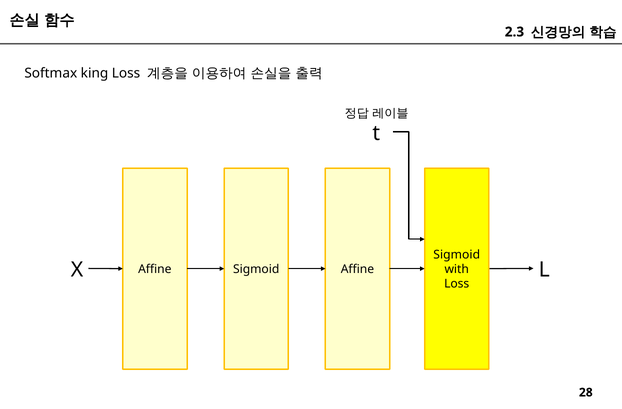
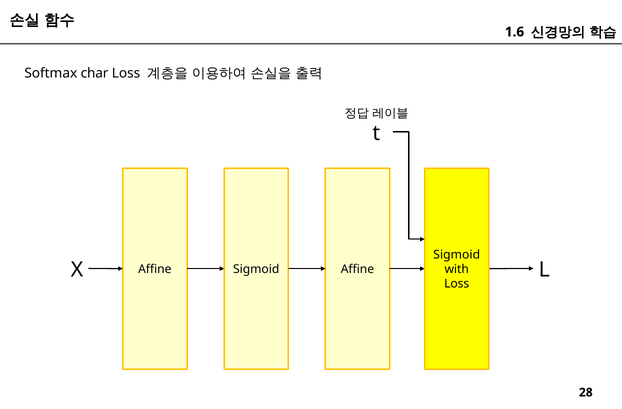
2.3: 2.3 -> 1.6 (514, 32)
king: king -> char (95, 73)
